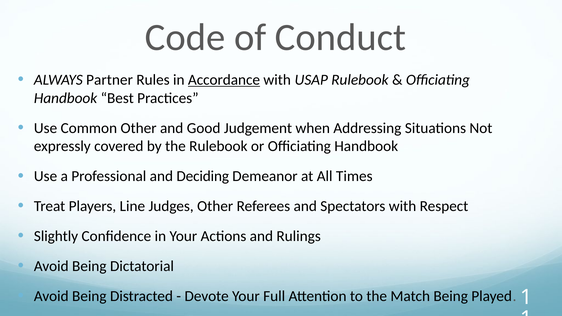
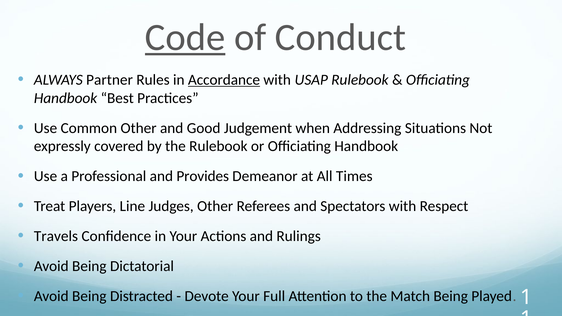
Code underline: none -> present (185, 37)
Deciding: Deciding -> Provides (203, 176)
Slightly: Slightly -> Travels (56, 236)
